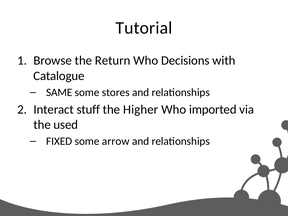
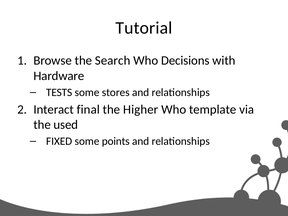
Return: Return -> Search (113, 60)
Catalogue: Catalogue -> Hardware (59, 76)
SAME: SAME -> TESTS (59, 92)
stuff: stuff -> final (88, 109)
imported: imported -> template (213, 109)
arrow: arrow -> points (116, 141)
